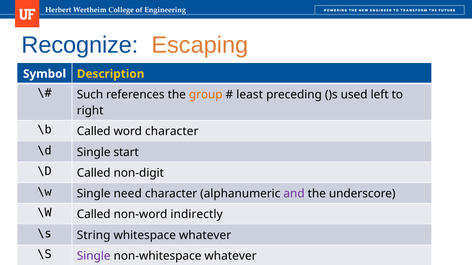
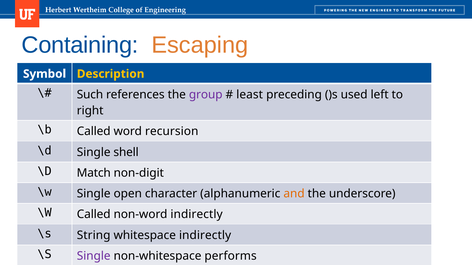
Recognize: Recognize -> Containing (80, 45)
group colour: orange -> purple (206, 95)
word character: character -> recursion (172, 132)
start: start -> shell (126, 152)
\D Called: Called -> Match (94, 173)
need: need -> open (128, 194)
and colour: purple -> orange (294, 194)
whitespace whatever: whatever -> indirectly (205, 236)
non-whitespace whatever: whatever -> performs (231, 256)
